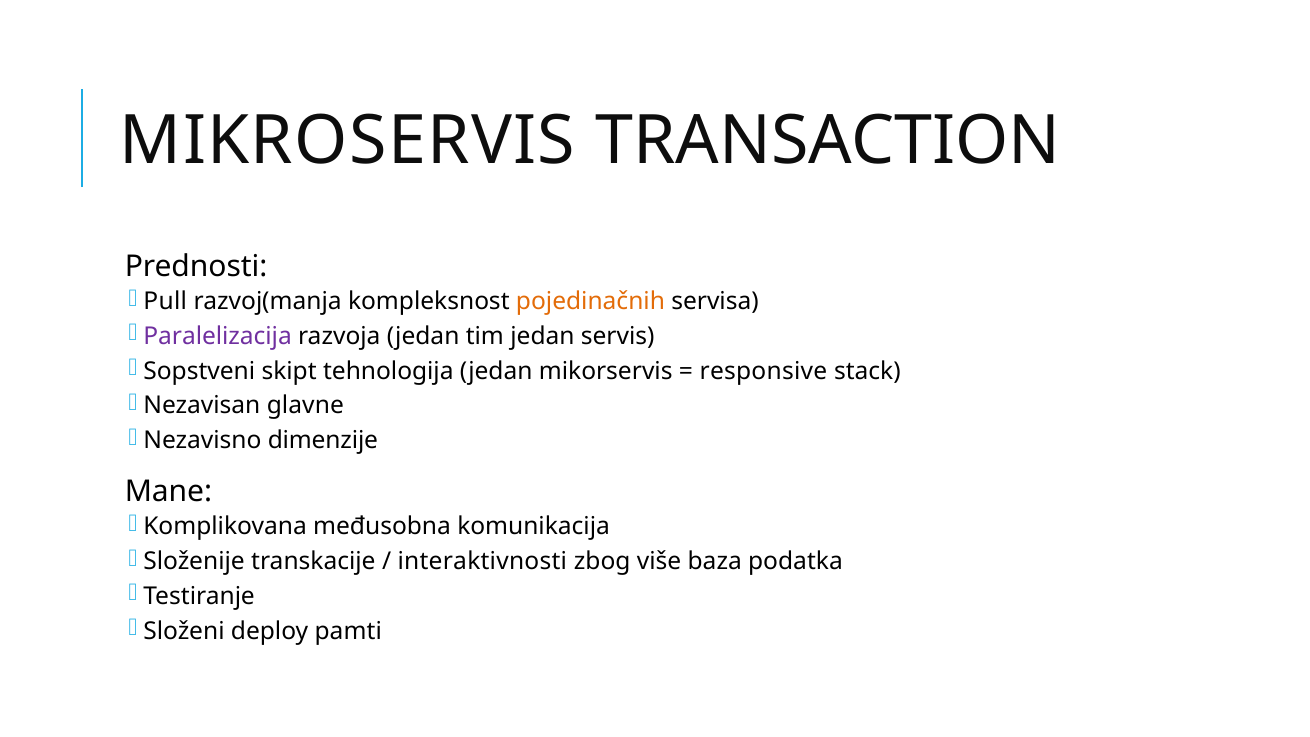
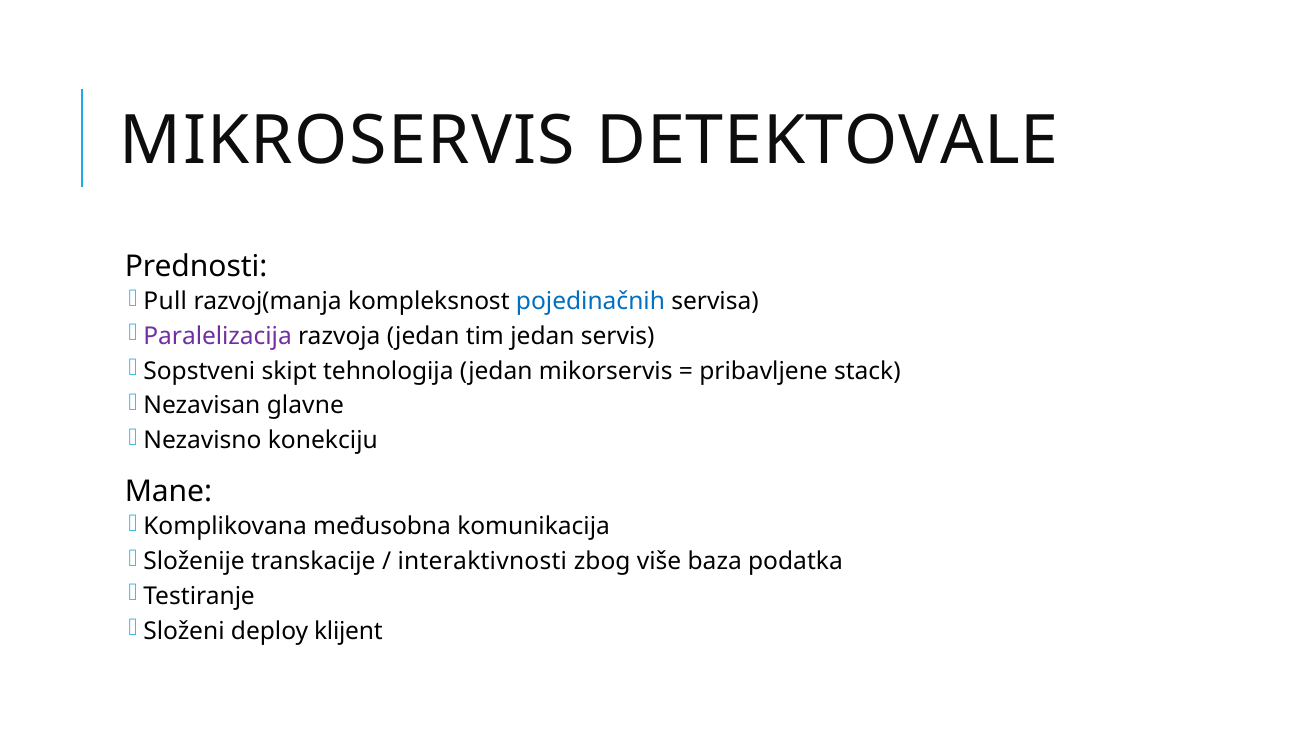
TRANSACTION: TRANSACTION -> DETEKTOVALE (828, 141)
pojedinačnih colour: orange -> blue (590, 302)
responsive: responsive -> pribavljene (764, 371)
dimenzije: dimenzije -> konekciju (323, 440)
pamti: pamti -> klijent (348, 631)
